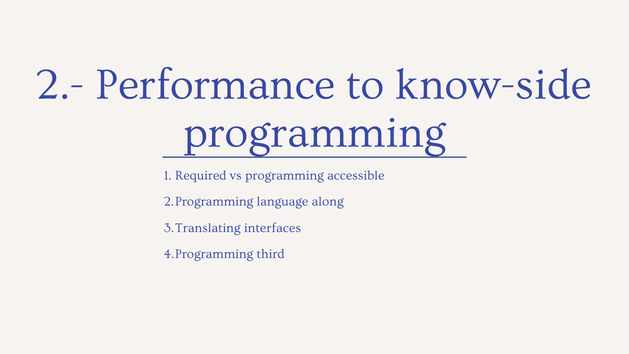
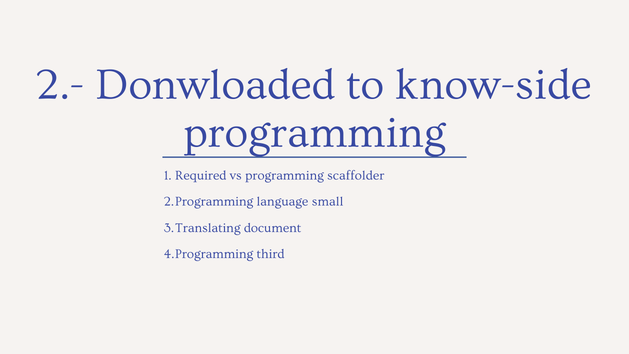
Performance: Performance -> Donwloaded (215, 84)
accessible: accessible -> scaffolder (356, 175)
along: along -> small (328, 201)
interfaces: interfaces -> document (273, 228)
